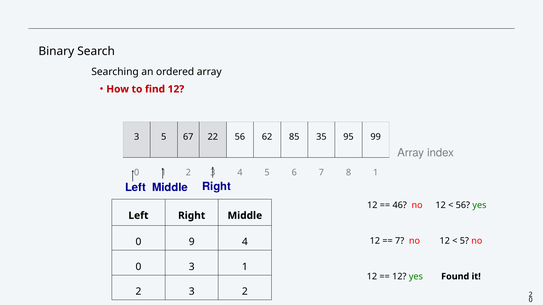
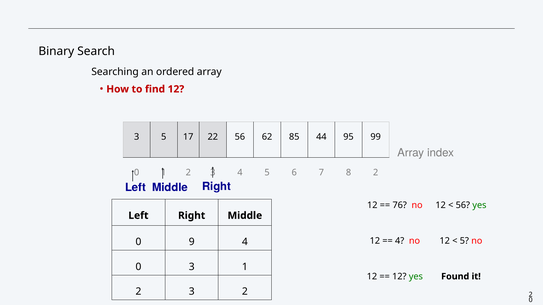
67: 67 -> 17 (188, 137)
35: 35 -> 44 (321, 137)
8 1: 1 -> 2 (376, 173)
46: 46 -> 76 (400, 205)
7: 7 -> 4 (400, 241)
